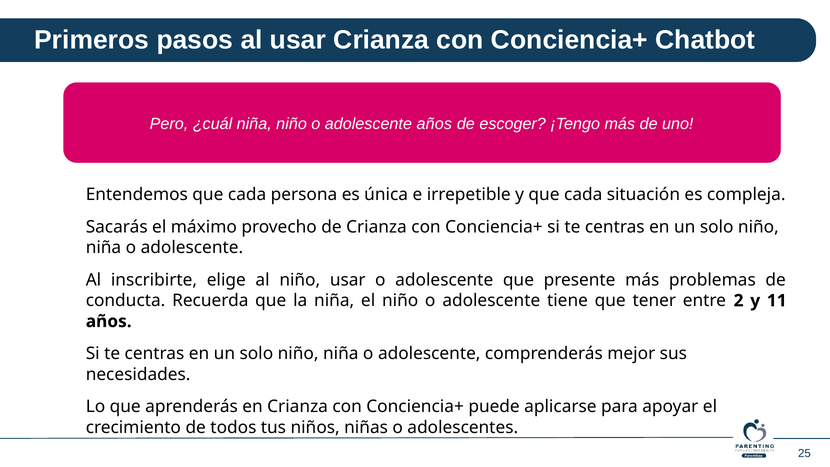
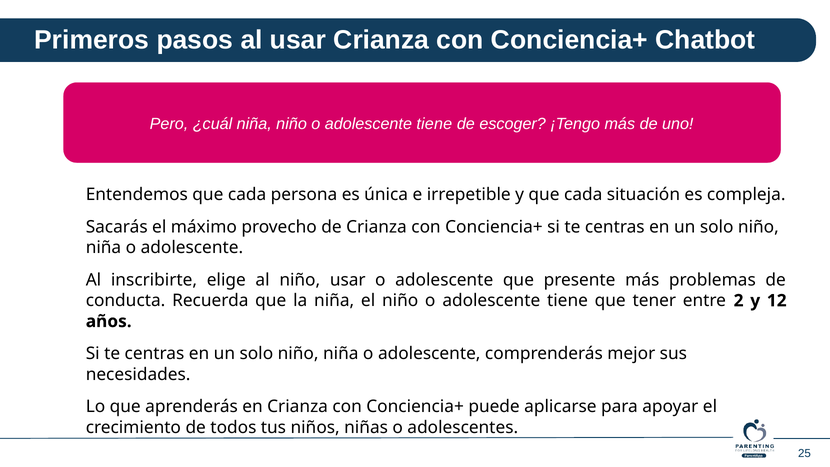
años: años -> tiene (434, 124)
11: 11 -> 12 (777, 301)
